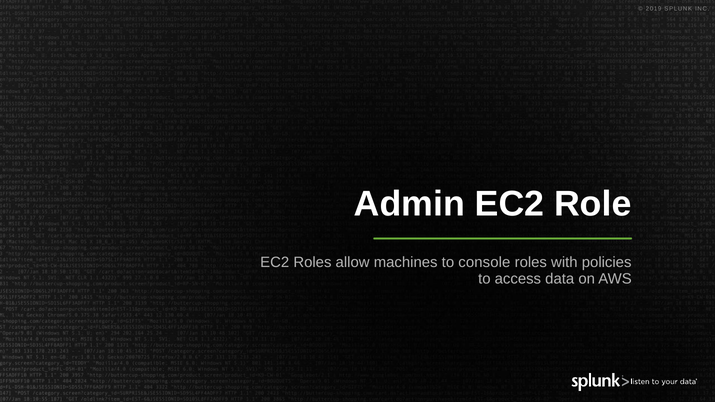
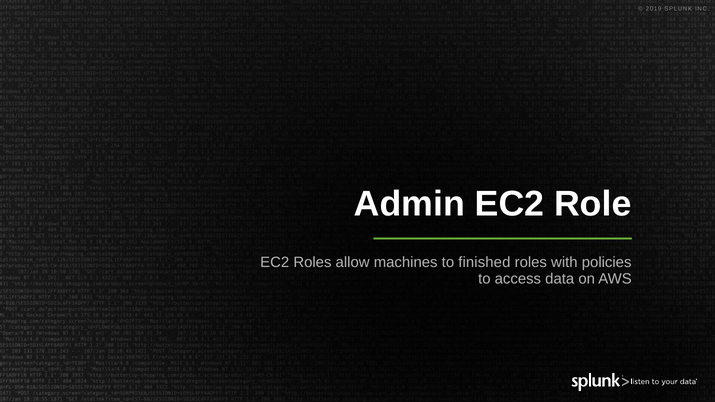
console: console -> finished (484, 262)
